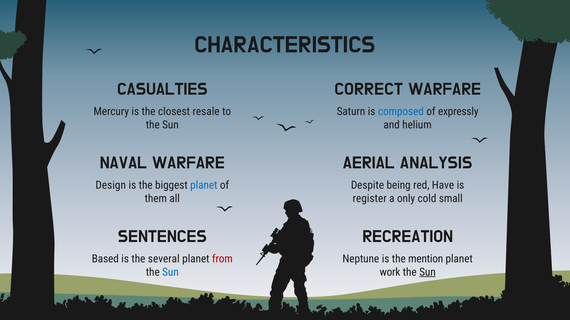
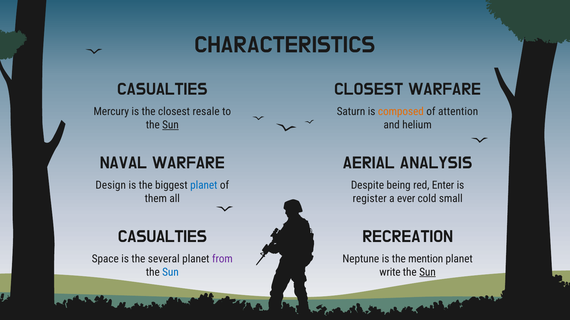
CORRECT: CORRECT -> CLOSEST (369, 89)
composed colour: blue -> orange (401, 112)
expressly: expressly -> attention (458, 112)
Sun underline: none -> present (170, 125)
Have: Have -> Enter (443, 186)
only: only -> ever (406, 199)
SENTENCES: SENTENCES -> CASUALTIES (162, 237)
Based: Based -> Space (105, 259)
from colour: red -> purple (222, 259)
work: work -> write (390, 273)
